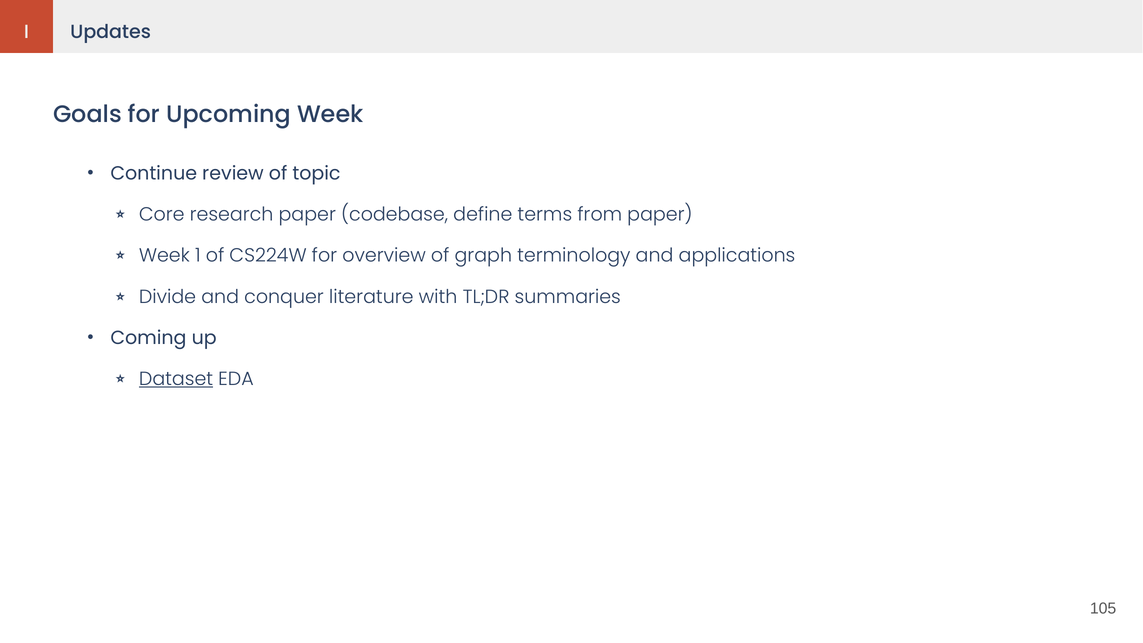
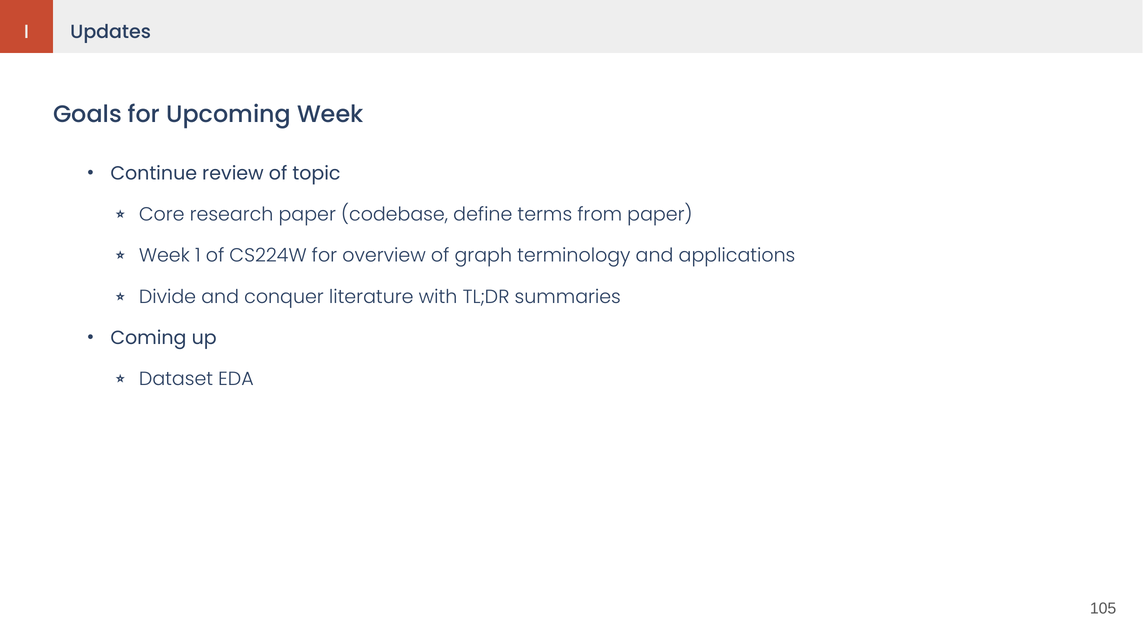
Dataset underline: present -> none (176, 379)
